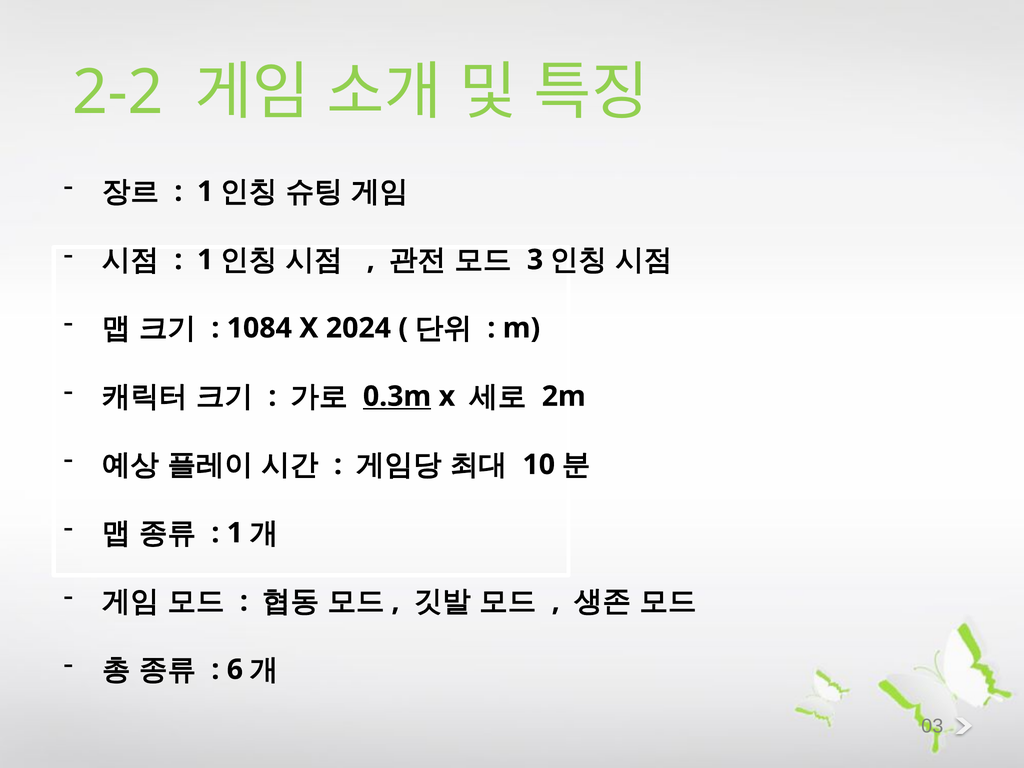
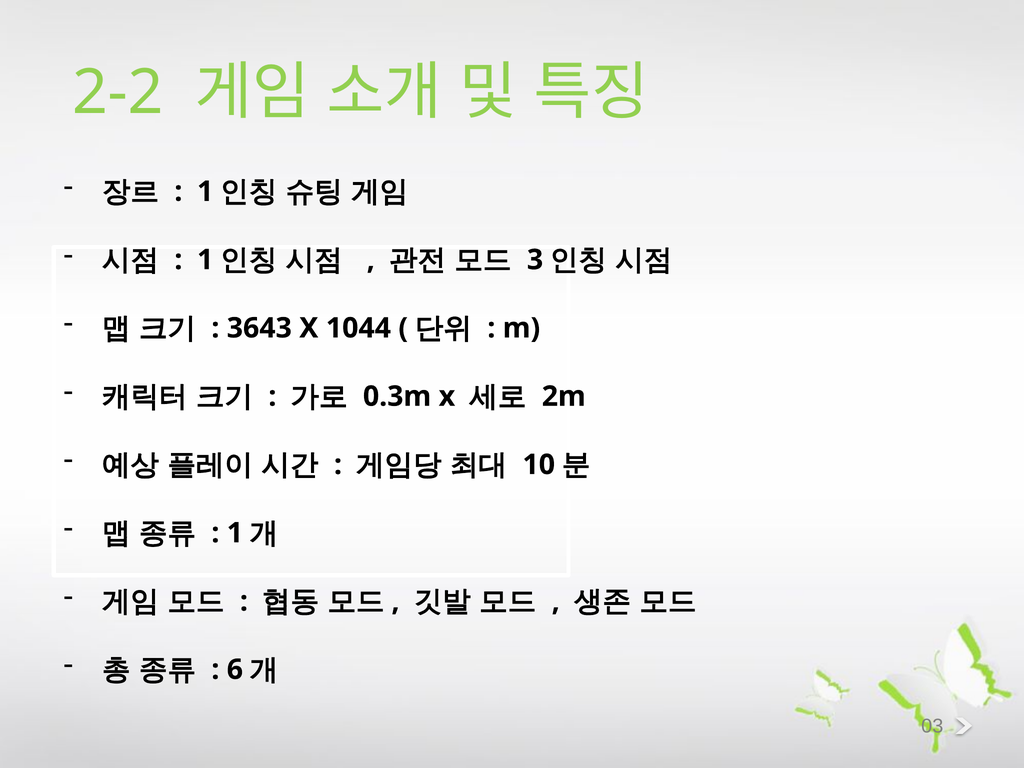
1084: 1084 -> 3643 (259, 328)
2024: 2024 -> 1044 (358, 328)
0.3m underline: present -> none (397, 396)
